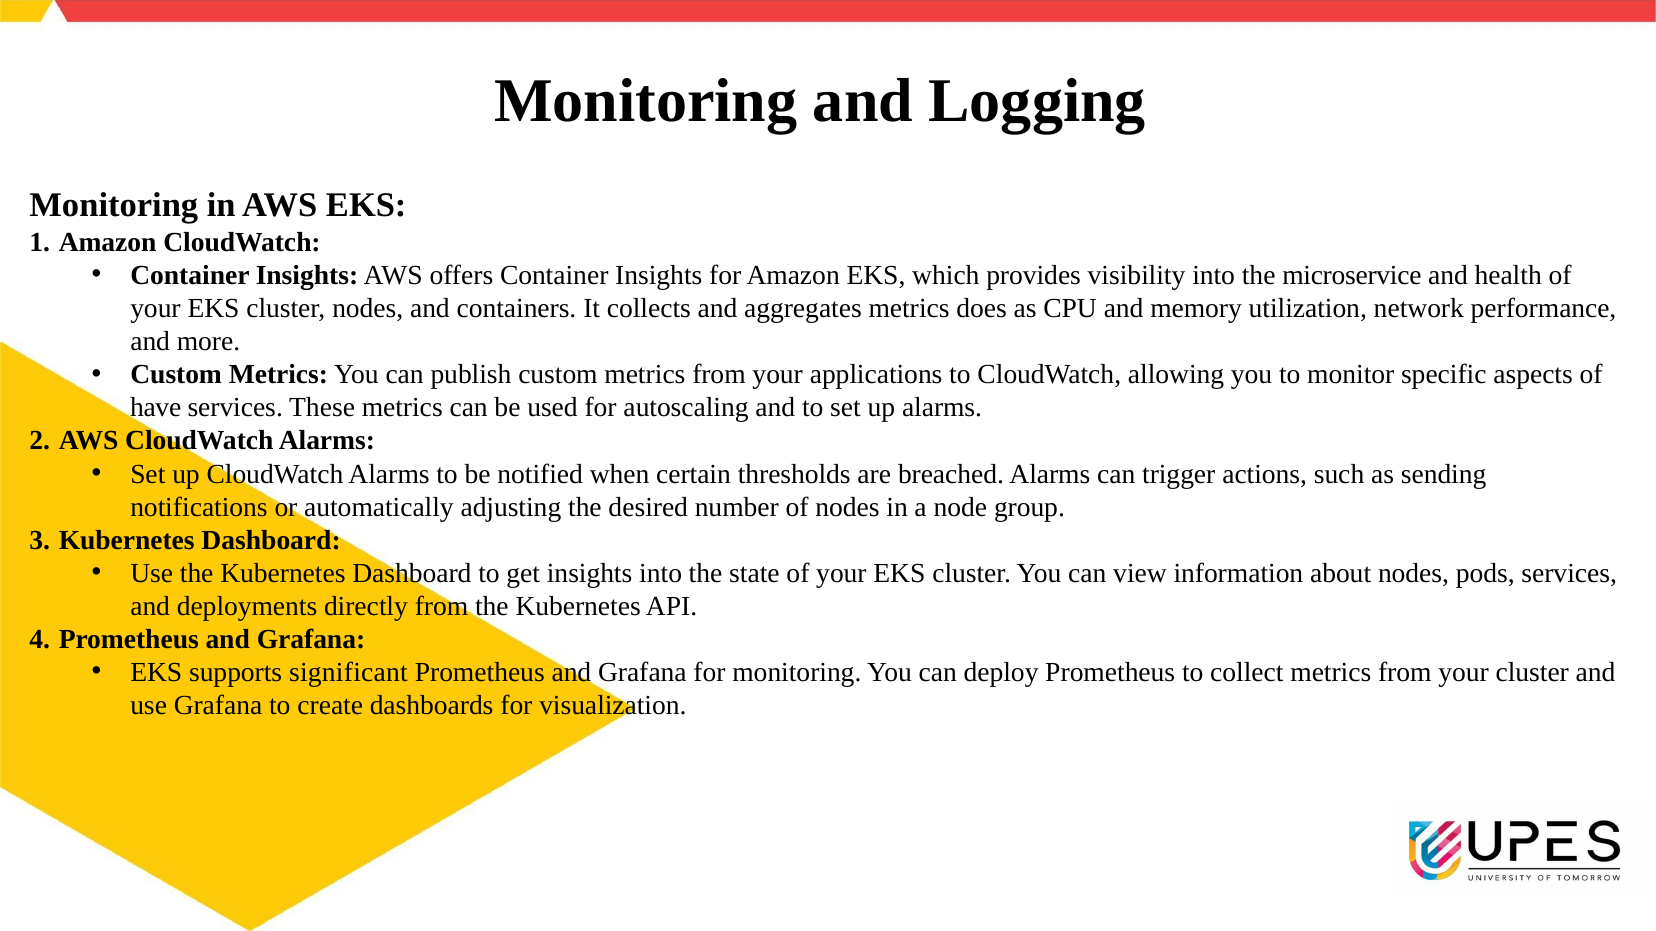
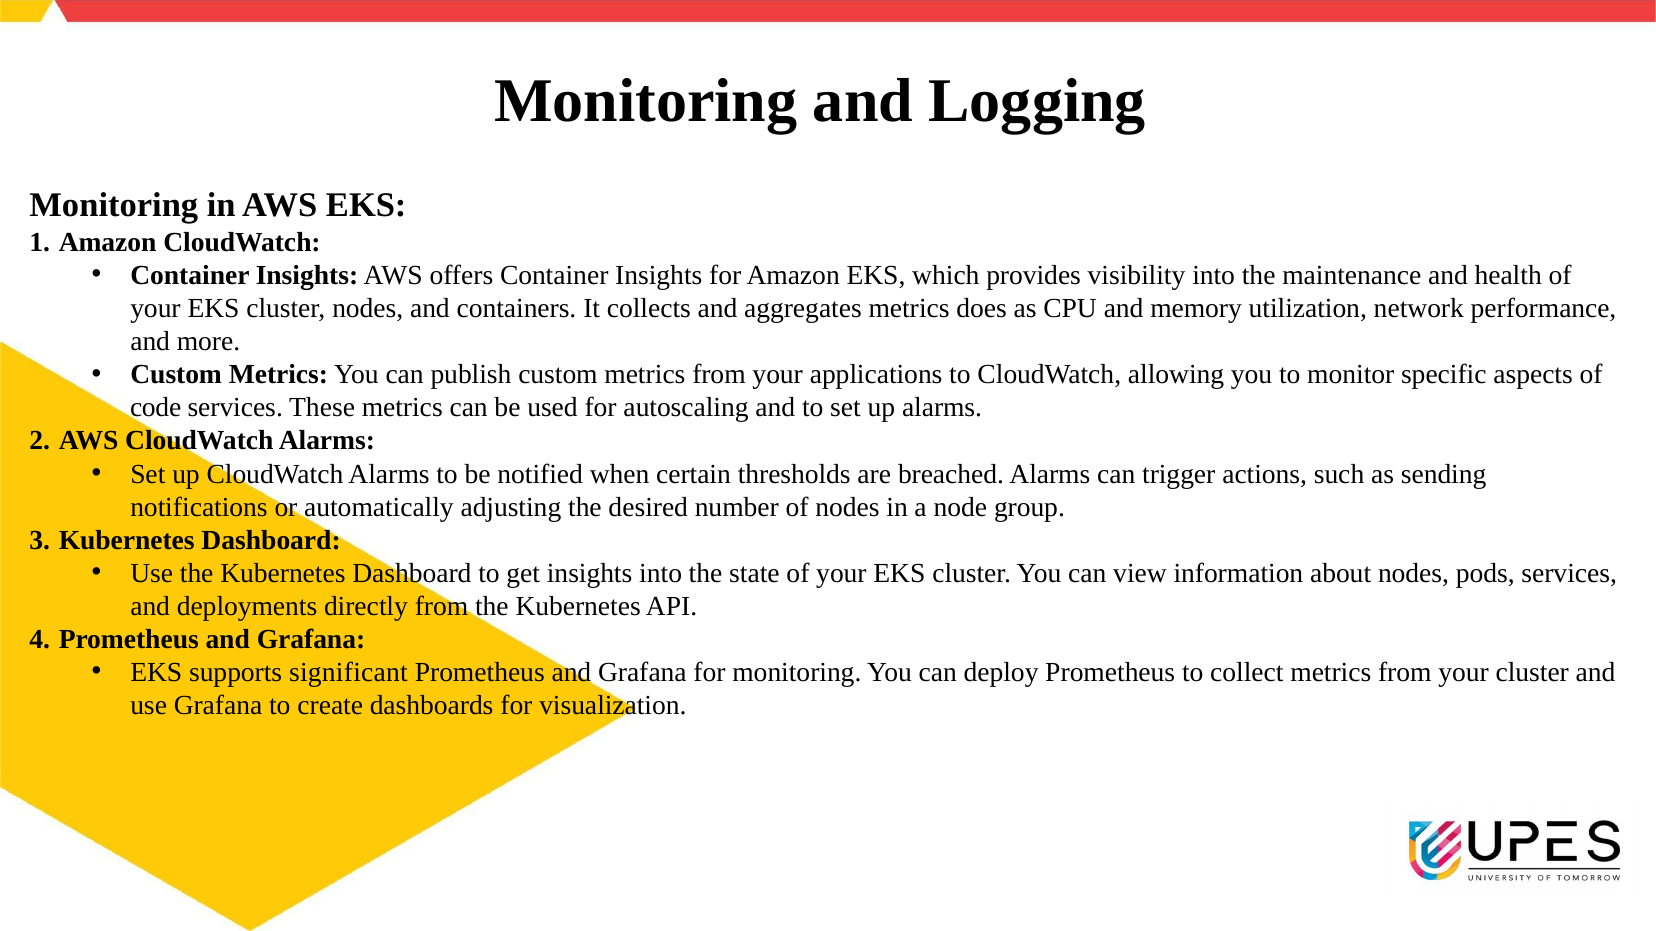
microservice: microservice -> maintenance (1352, 276)
have: have -> code (156, 408)
